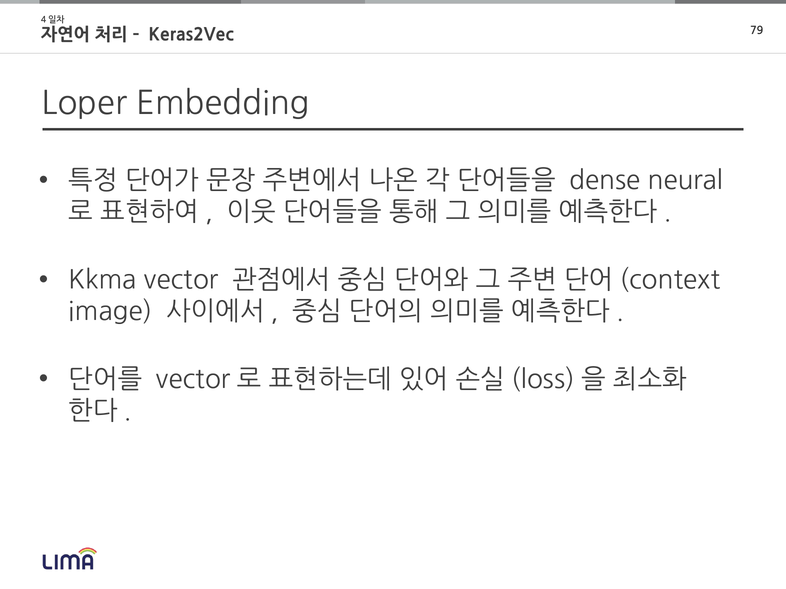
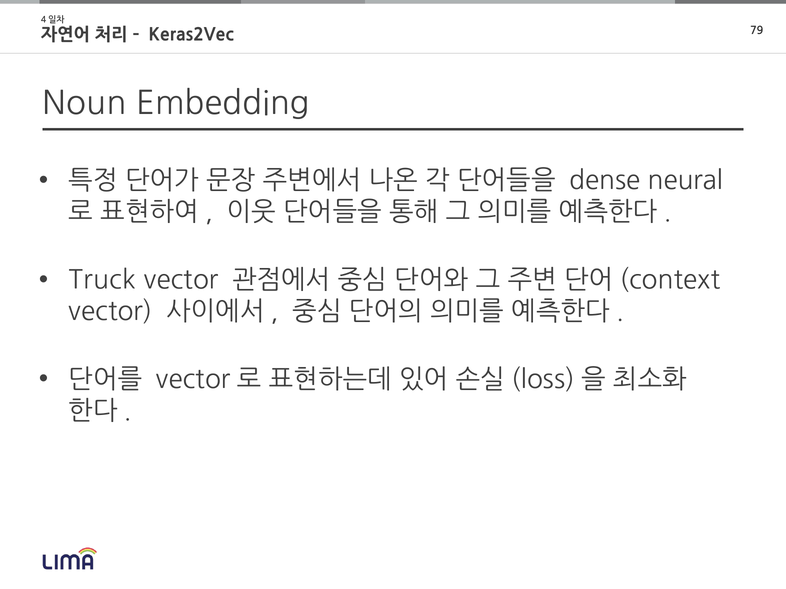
Loper: Loper -> Noun (84, 103)
Kkma: Kkma -> Truck (102, 281)
image: image -> vector (110, 312)
